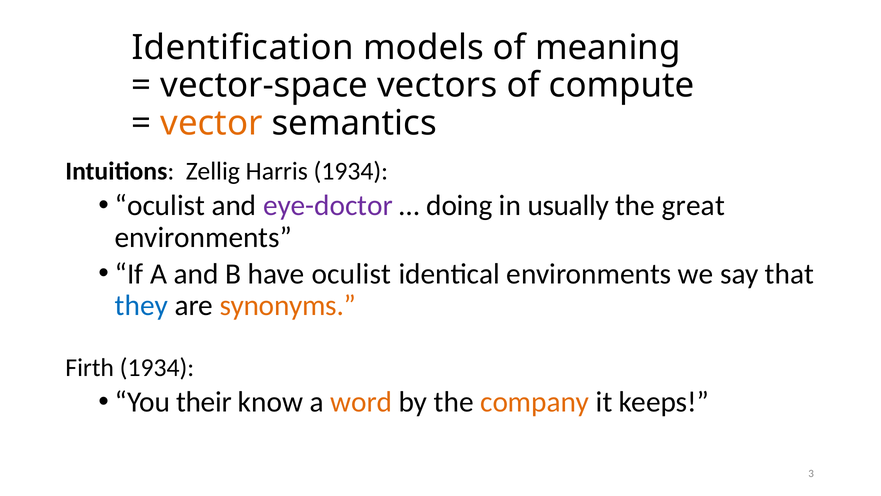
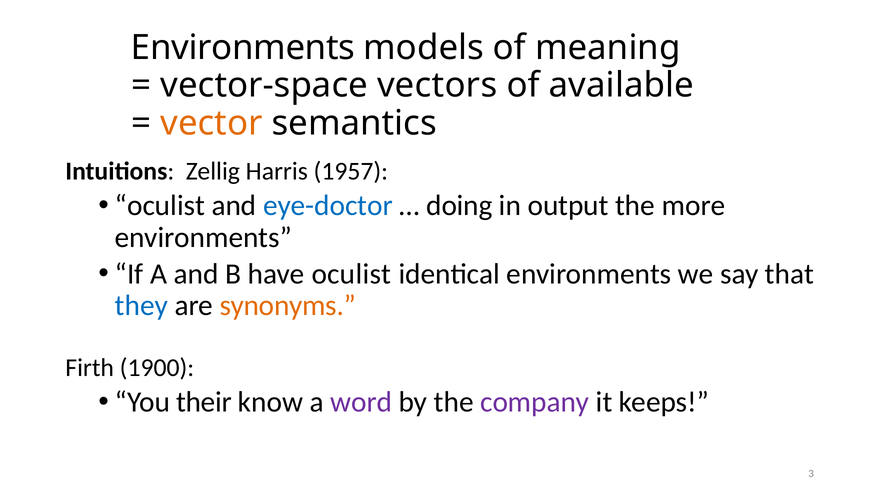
Identification: Identification -> Environments (243, 48)
compute: compute -> available (621, 85)
Harris 1934: 1934 -> 1957 (351, 171)
eye-doctor colour: purple -> blue (328, 206)
usually: usually -> output (568, 206)
great: great -> more (693, 206)
Firth 1934: 1934 -> 1900 (157, 367)
word colour: orange -> purple (361, 402)
company colour: orange -> purple (535, 402)
